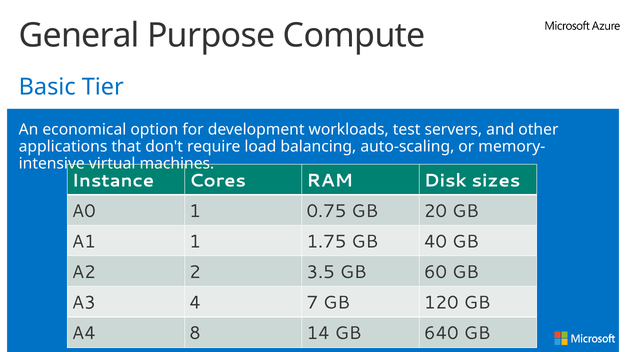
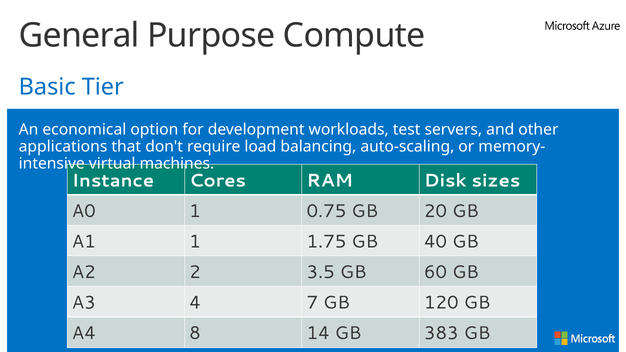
640: 640 -> 383 (441, 333)
